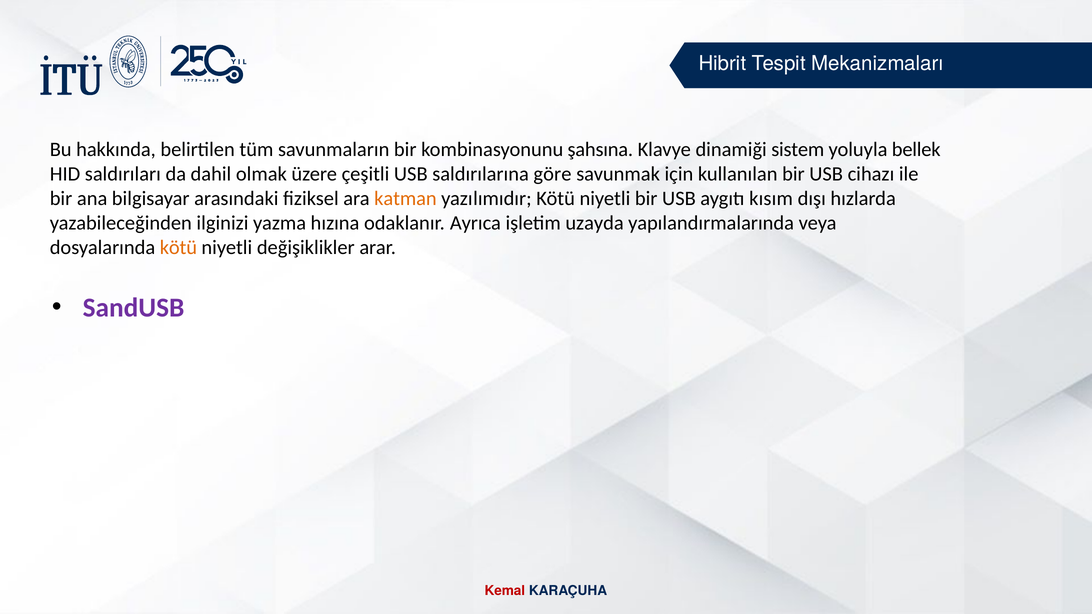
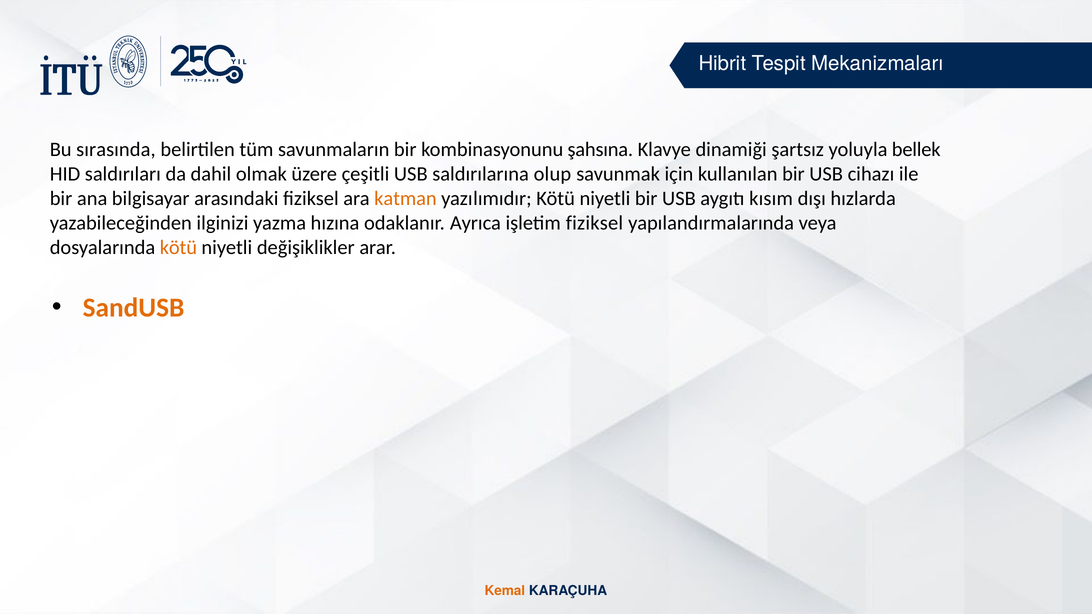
hakkında: hakkında -> sırasında (116, 149)
sistem: sistem -> şartsız (798, 149)
göre: göre -> olup (552, 174)
işletim uzayda: uzayda -> fiziksel (594, 223)
SandUSB colour: purple -> orange (134, 308)
Kemal colour: red -> orange (505, 591)
